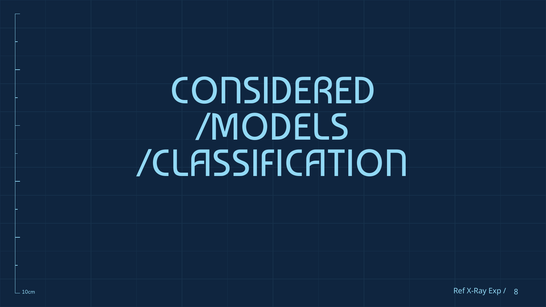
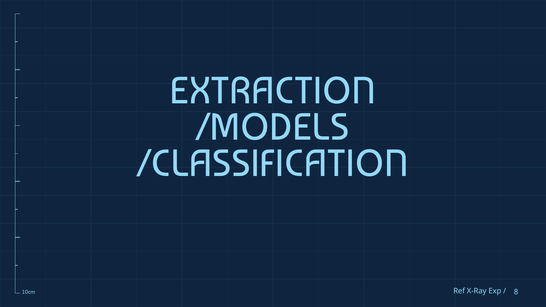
CONSIDERED: CONSIDERED -> EXTRACTION (273, 91)
